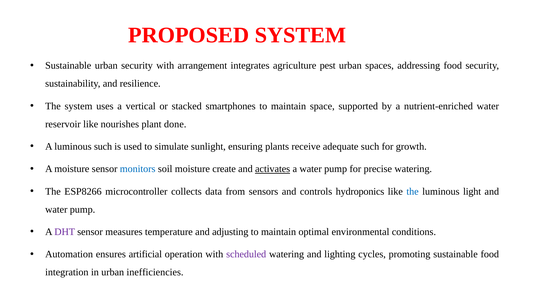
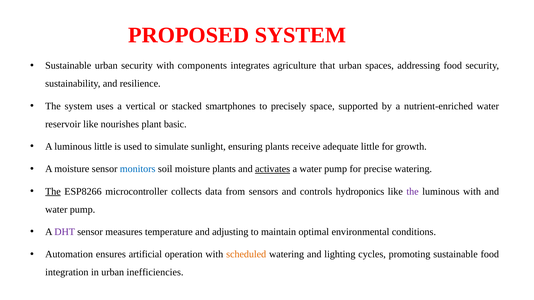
arrangement: arrangement -> components (202, 66)
pest: pest -> that (328, 66)
maintain: maintain -> precisely (289, 106)
done: done -> basic (175, 124)
luminous such: such -> little (103, 147)
adequate such: such -> little (370, 147)
moisture create: create -> plants (224, 169)
The underline: none -> present (53, 192)
the colour: blue -> purple (413, 192)
luminous light: light -> with (472, 192)
scheduled colour: purple -> orange (246, 255)
